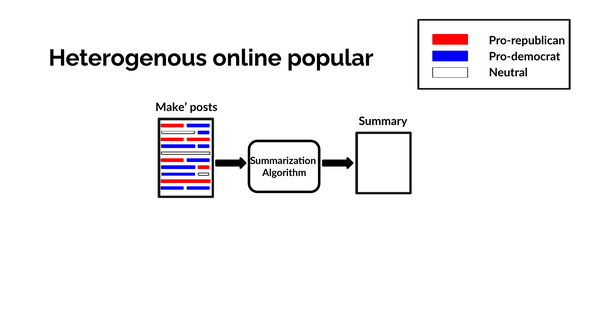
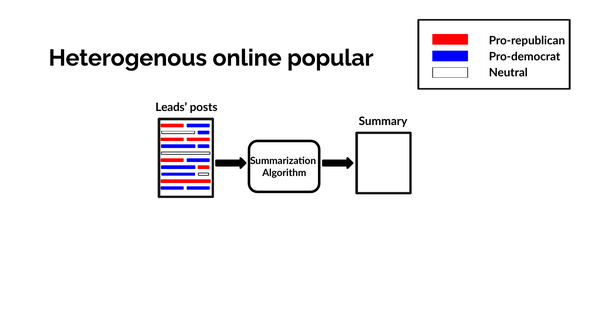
Make: Make -> Leads (171, 108)
